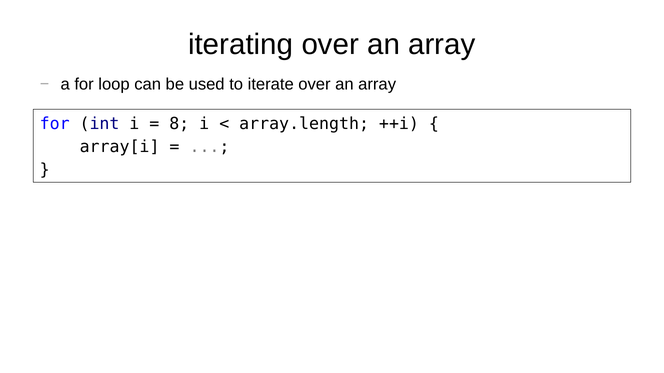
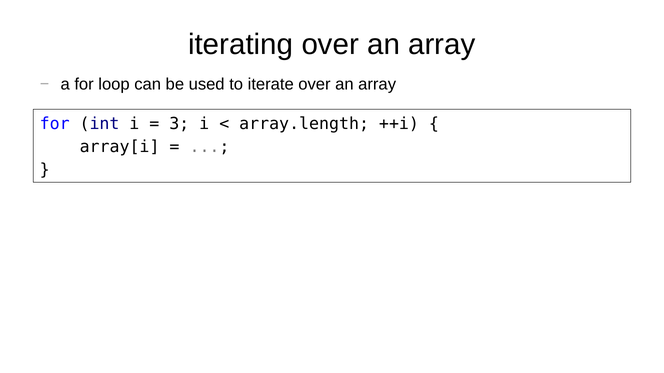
8: 8 -> 3 (179, 124)
